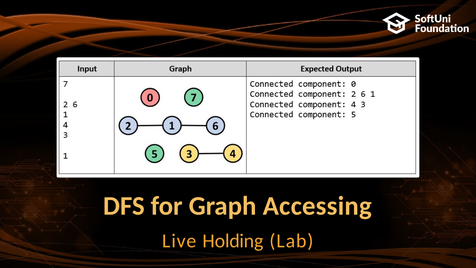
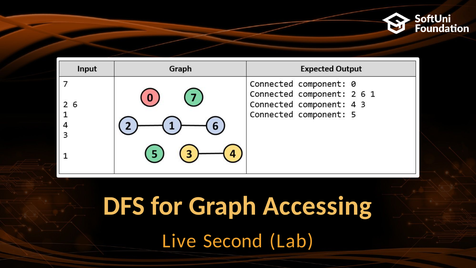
Holding: Holding -> Second (233, 241)
